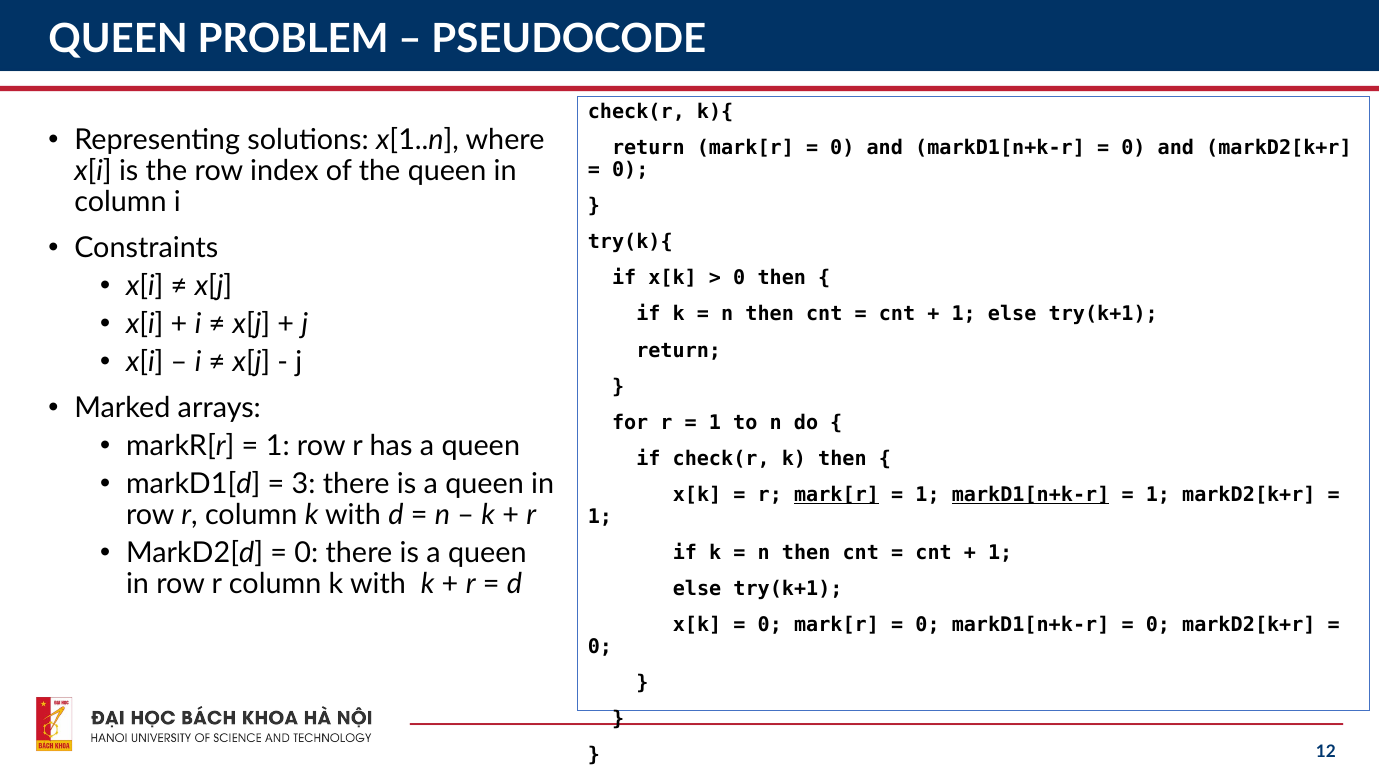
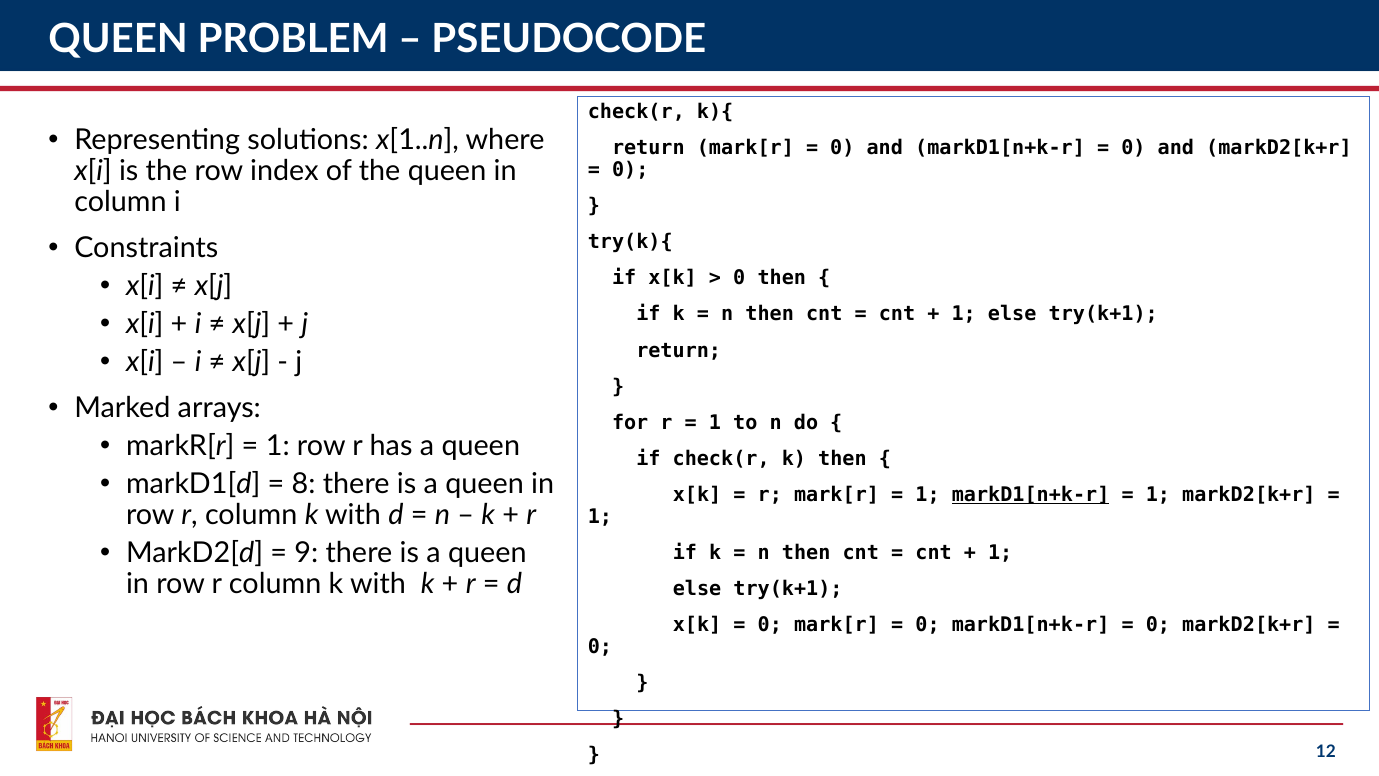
3: 3 -> 8 (304, 484)
mark[r underline: present -> none (837, 495)
0: 0 -> 9 (306, 553)
